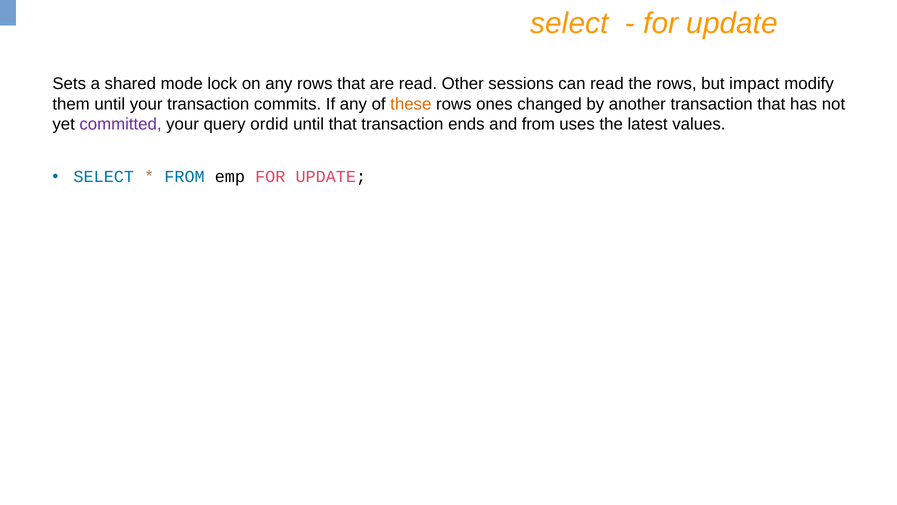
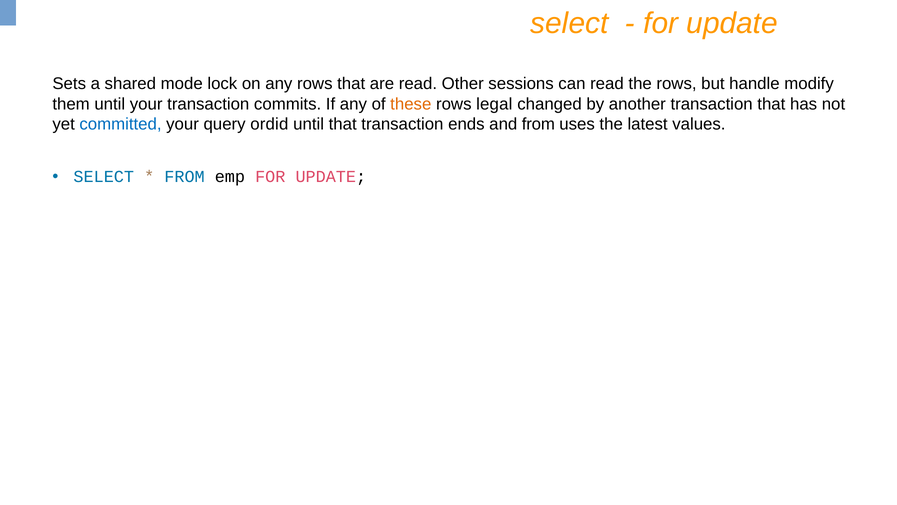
impact: impact -> handle (754, 84)
ones: ones -> legal (494, 104)
committed colour: purple -> blue (120, 124)
